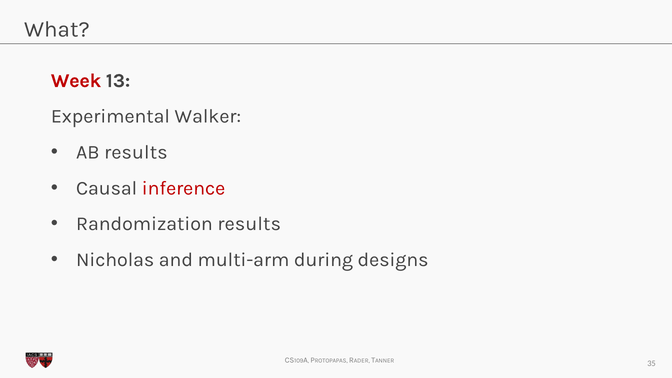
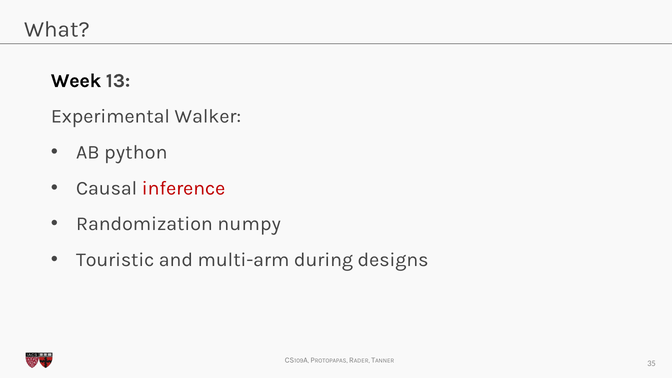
Week colour: red -> black (76, 81)
AB results: results -> python (136, 152)
Randomization results: results -> numpy (249, 224)
Nicholas: Nicholas -> Touristic (115, 260)
